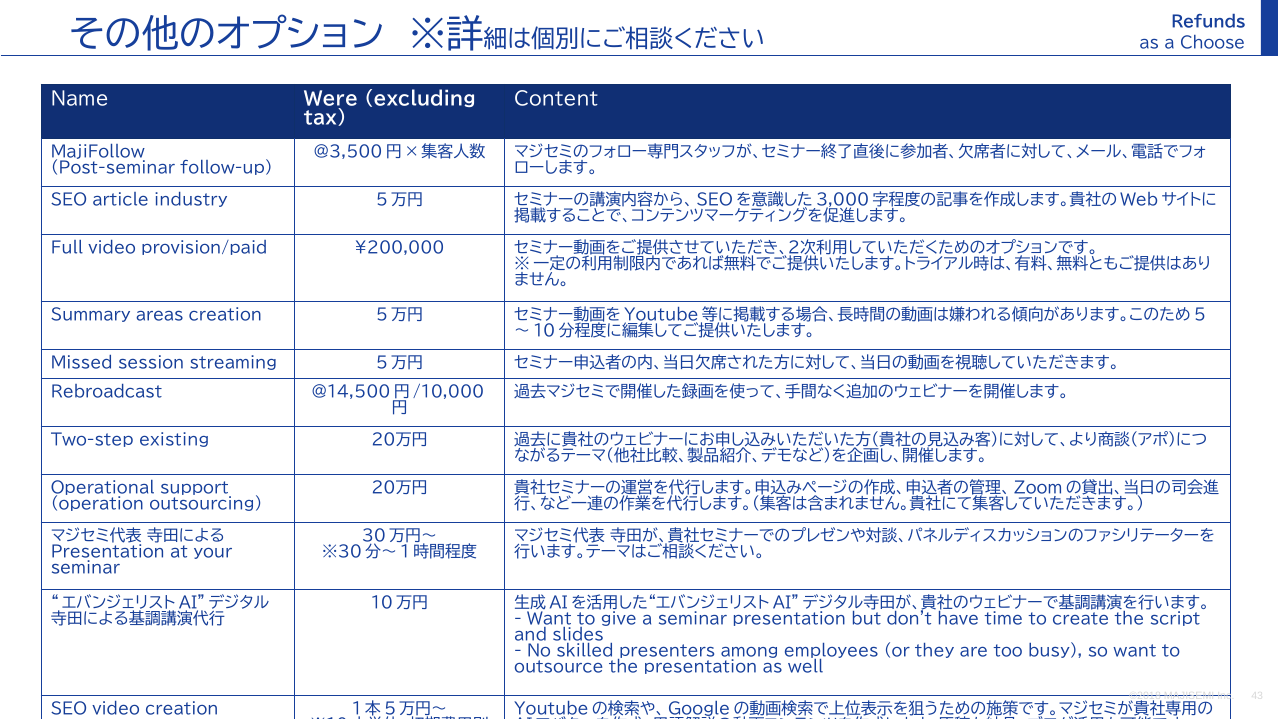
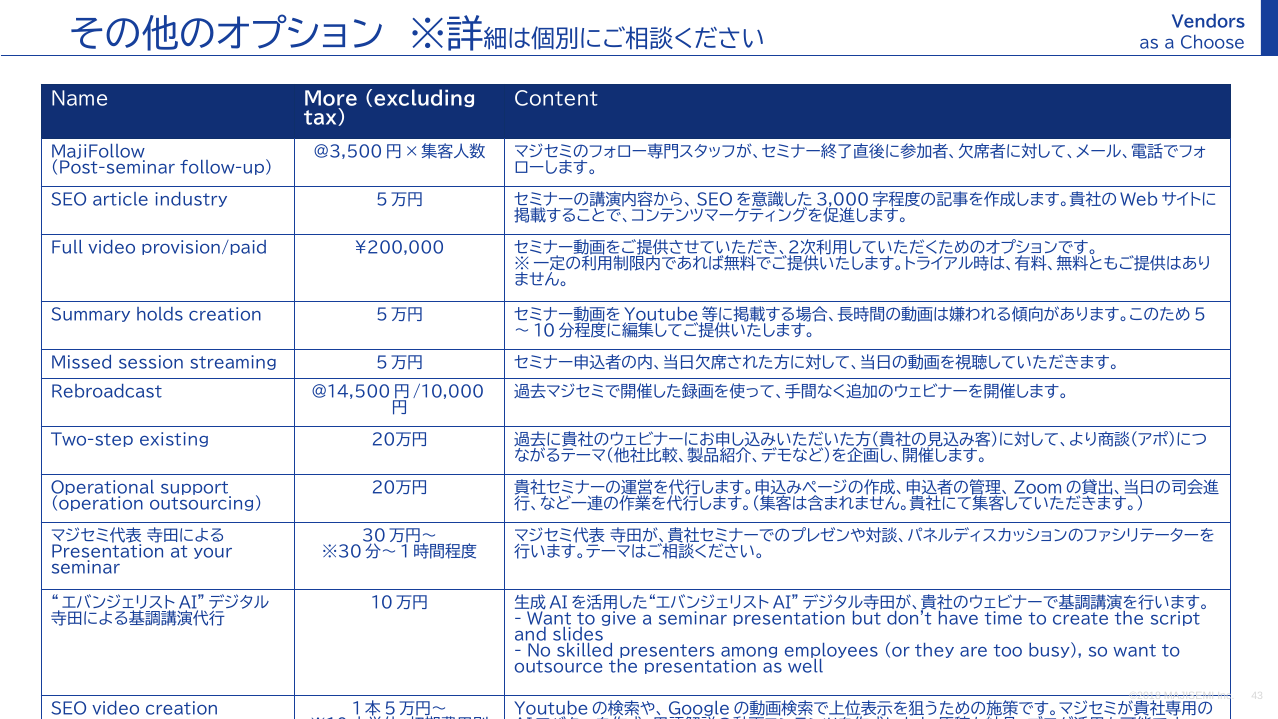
Refunds: Refunds -> Vendors (1208, 23)
Were: Were -> More (331, 99)
areas: areas -> holds (160, 315)
